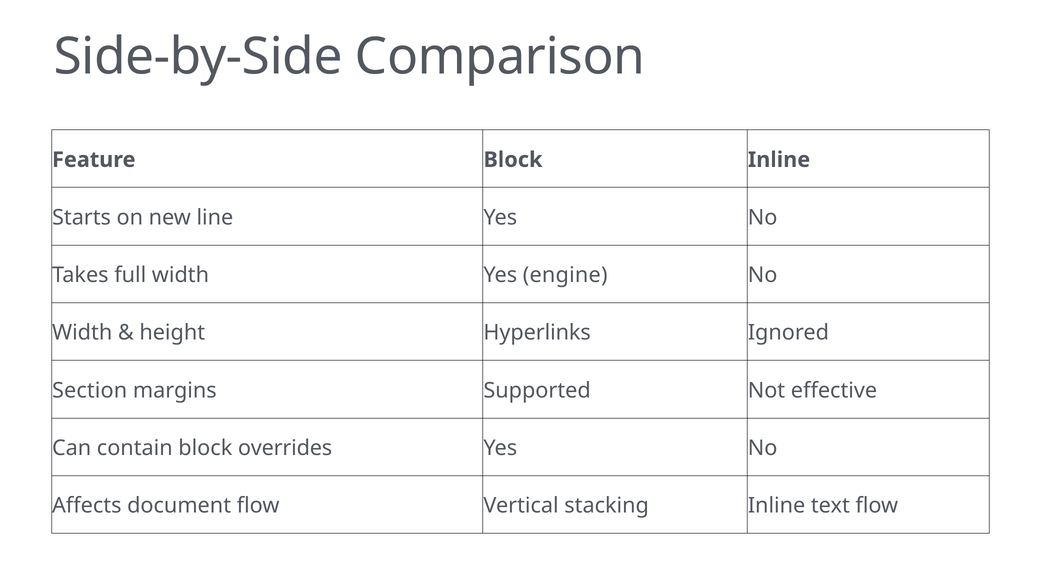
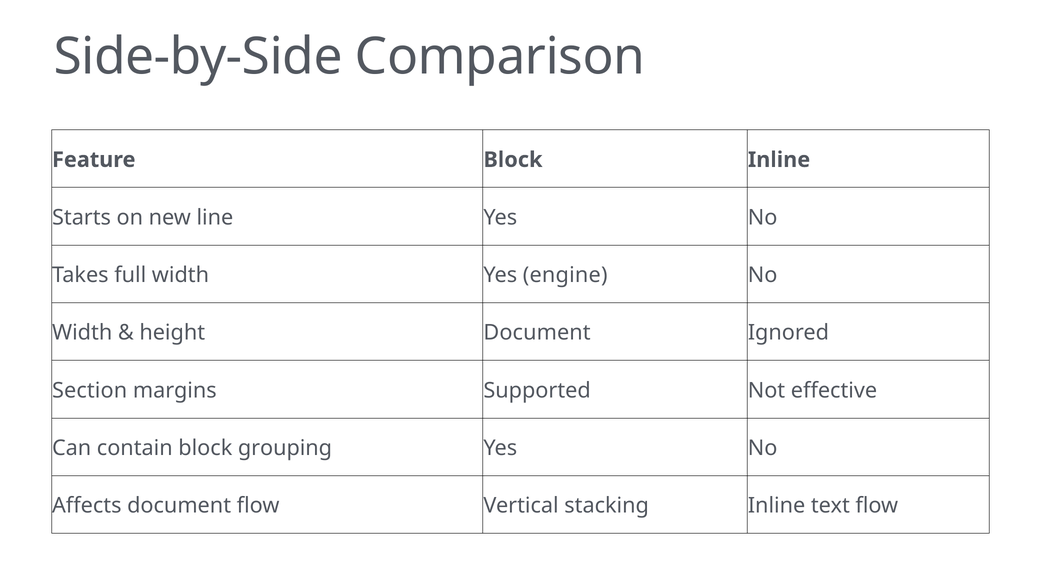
height Hyperlinks: Hyperlinks -> Document (537, 333)
overrides: overrides -> grouping (285, 449)
